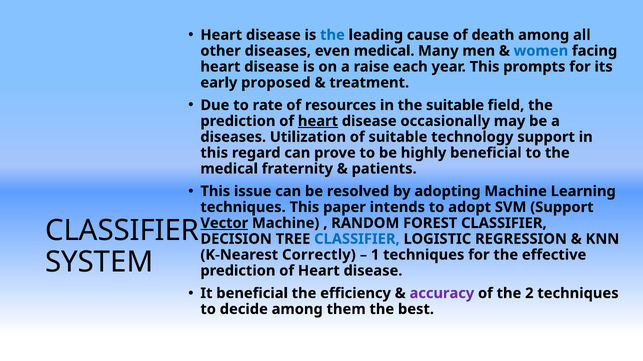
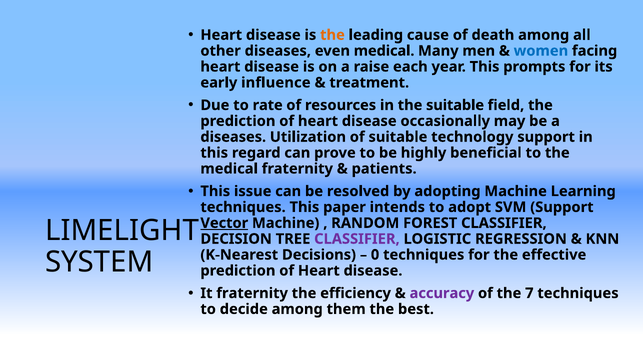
the colour: blue -> orange (332, 35)
proposed: proposed -> influence (276, 83)
heart underline: present -> none (318, 121)
CLASSIFIER: CLASSIFIER -> LIMELIGHT (122, 231)
CLASSIFIER colour: blue -> purple (357, 239)
Correctly: Correctly -> Decisions (319, 255)
1: 1 -> 0 (375, 255)
It beneficial: beneficial -> fraternity (252, 294)
2: 2 -> 7 (529, 294)
